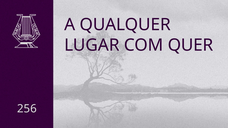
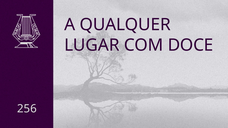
QUER: QUER -> DOCE (190, 45)
